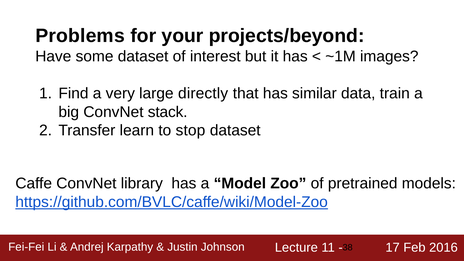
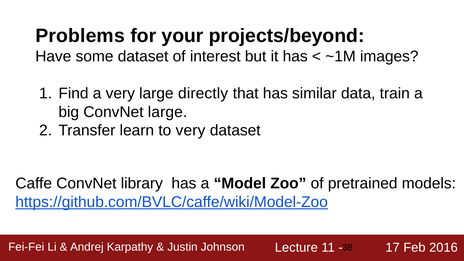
ConvNet stack: stack -> large (168, 112)
to stop: stop -> very (190, 131)
